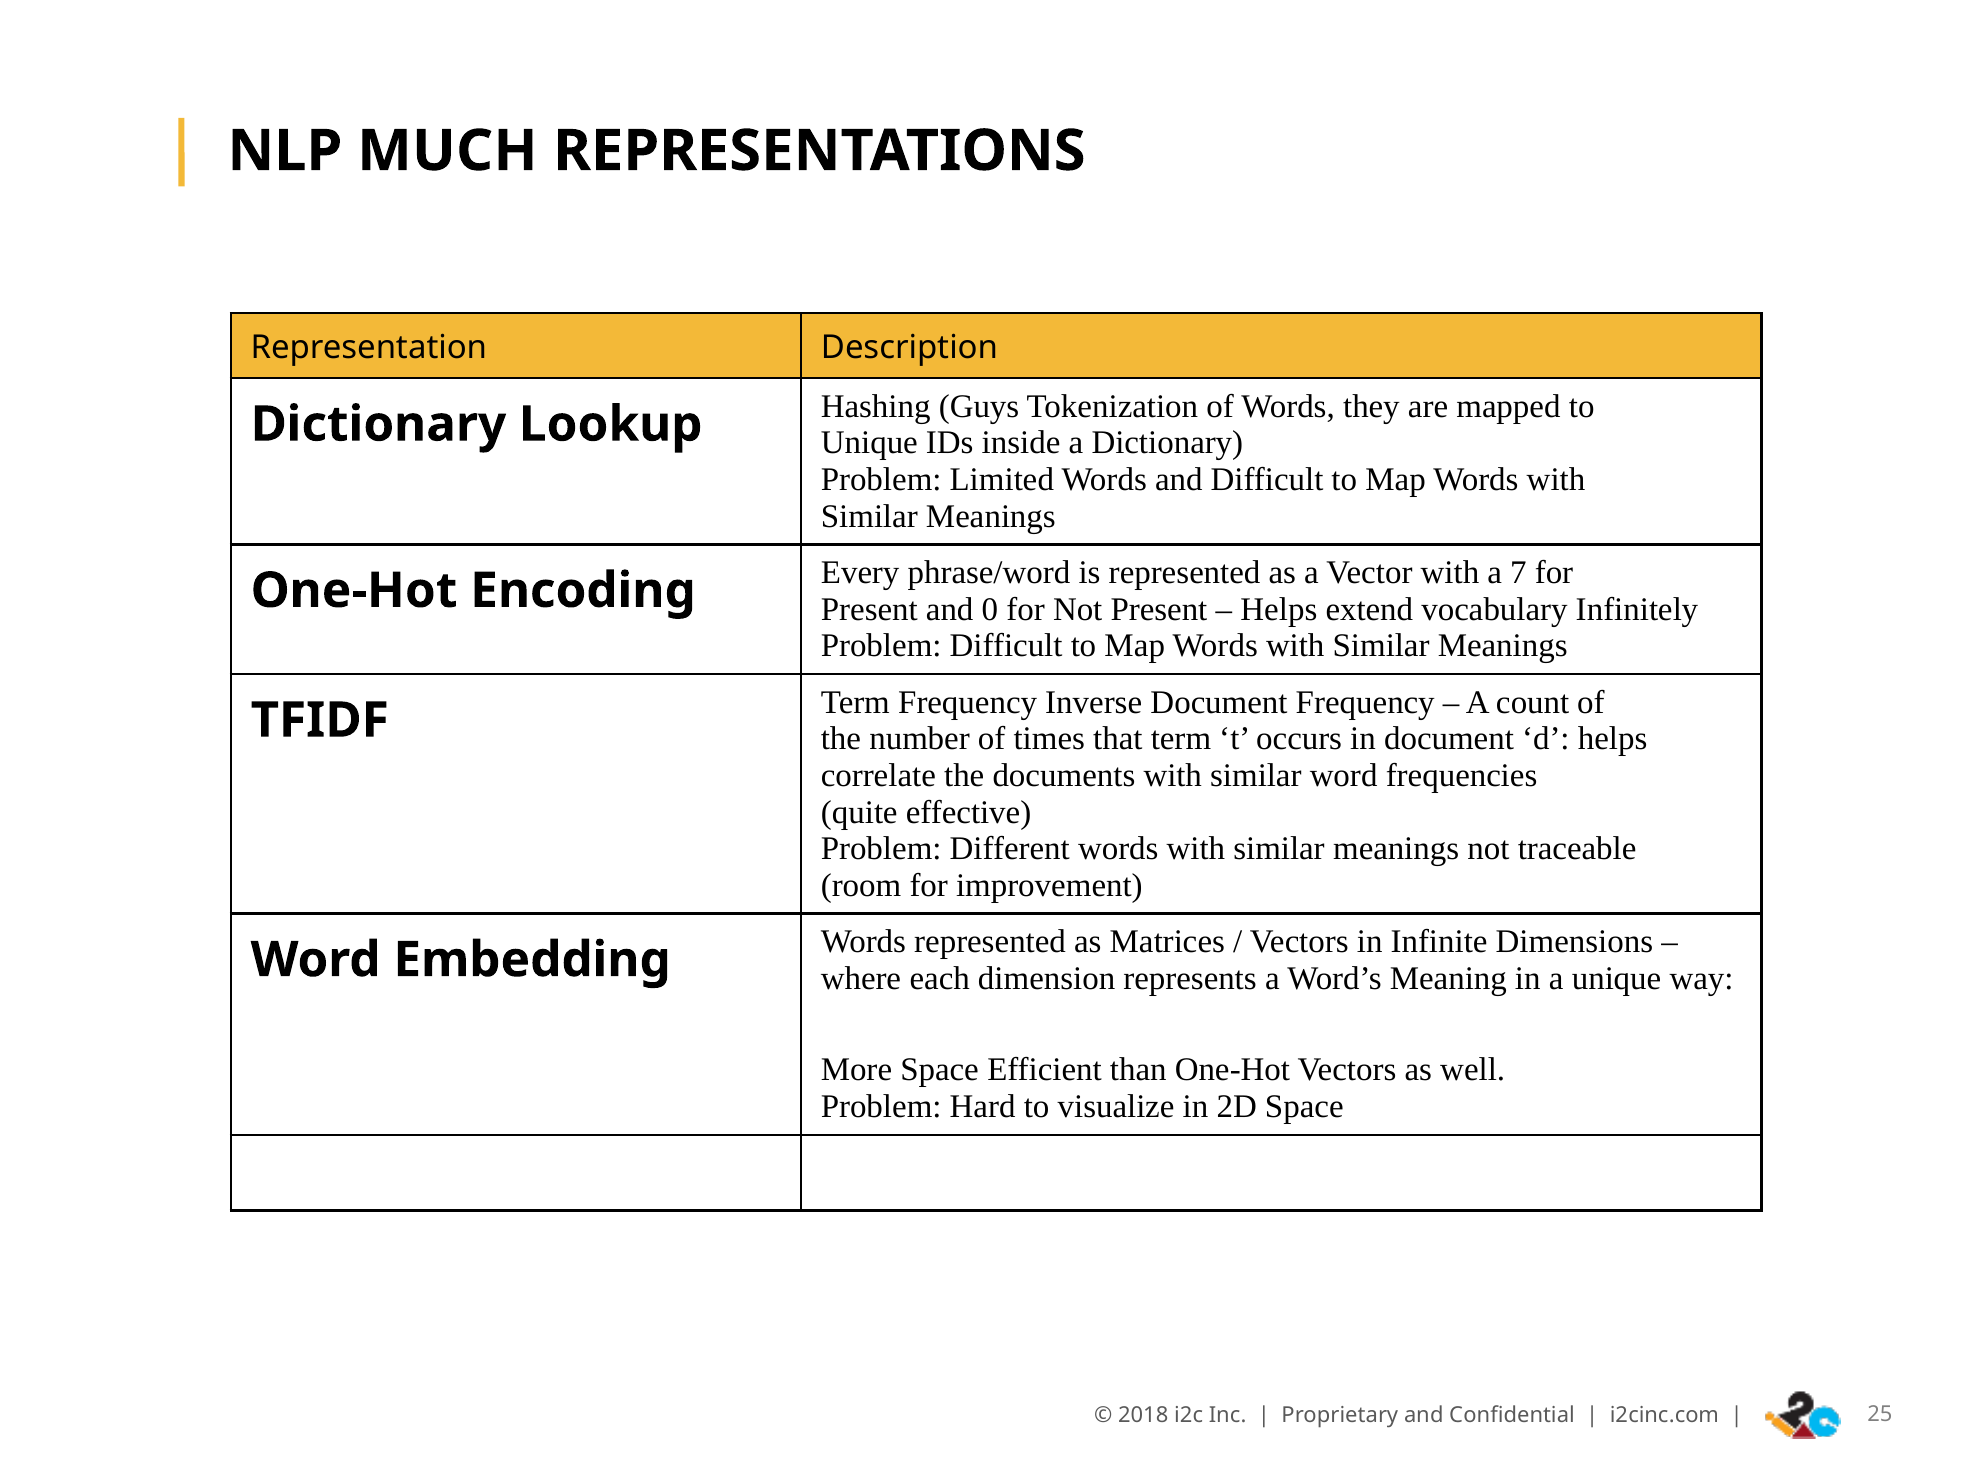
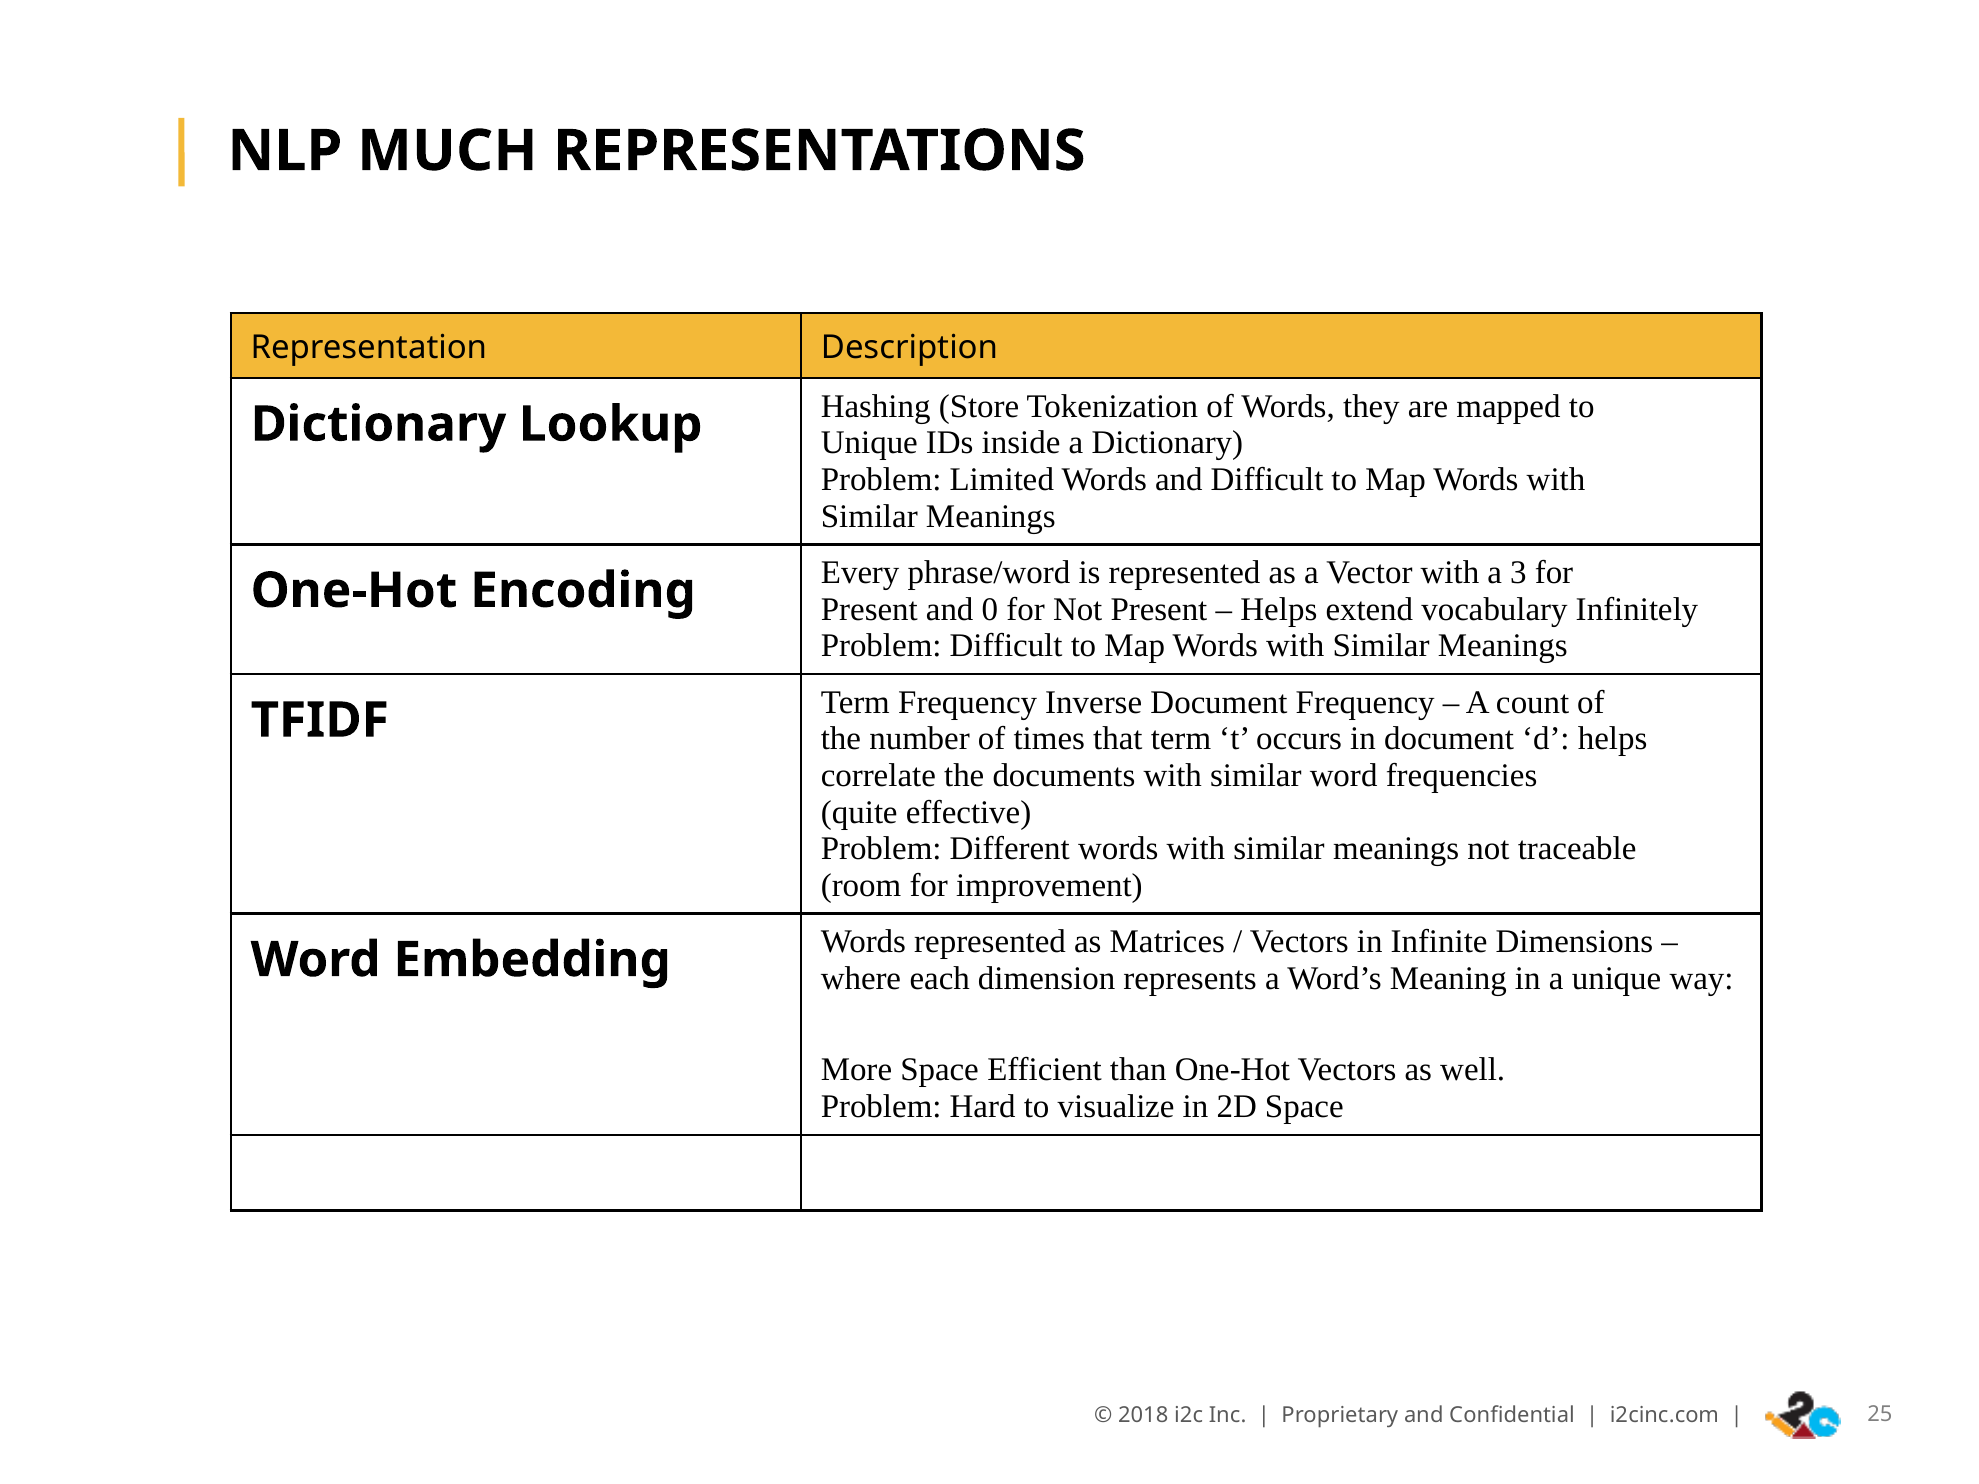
Guys: Guys -> Store (979, 407)
7: 7 -> 3 (1518, 573)
